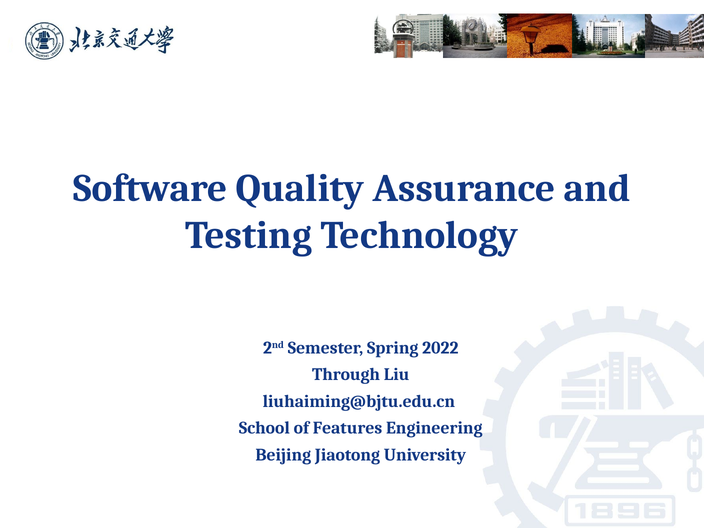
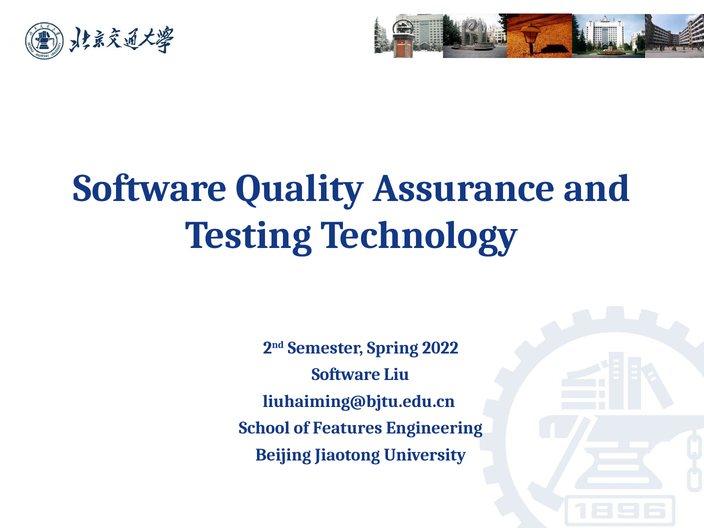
Through: Through -> Software (346, 374)
